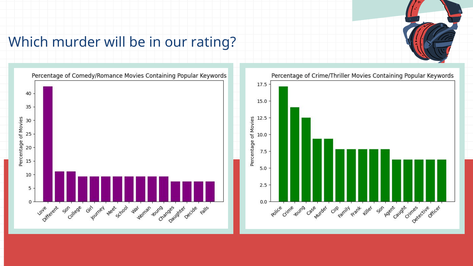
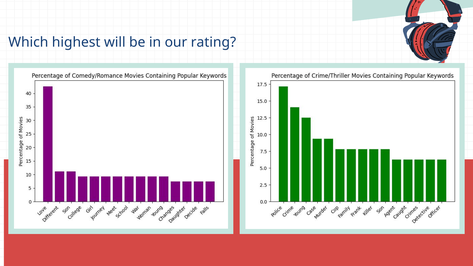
murder: murder -> highest (76, 42)
